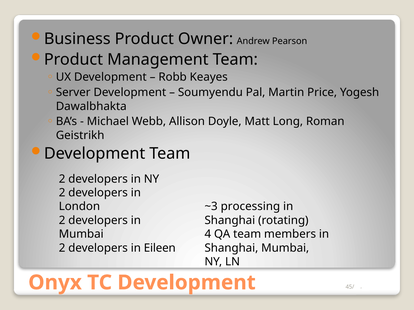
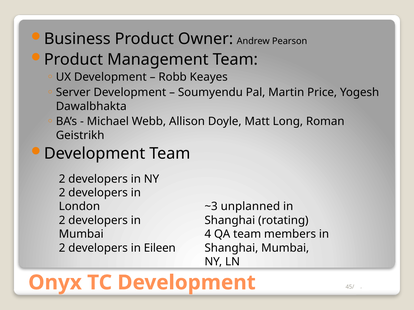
processing: processing -> unplanned (250, 207)
